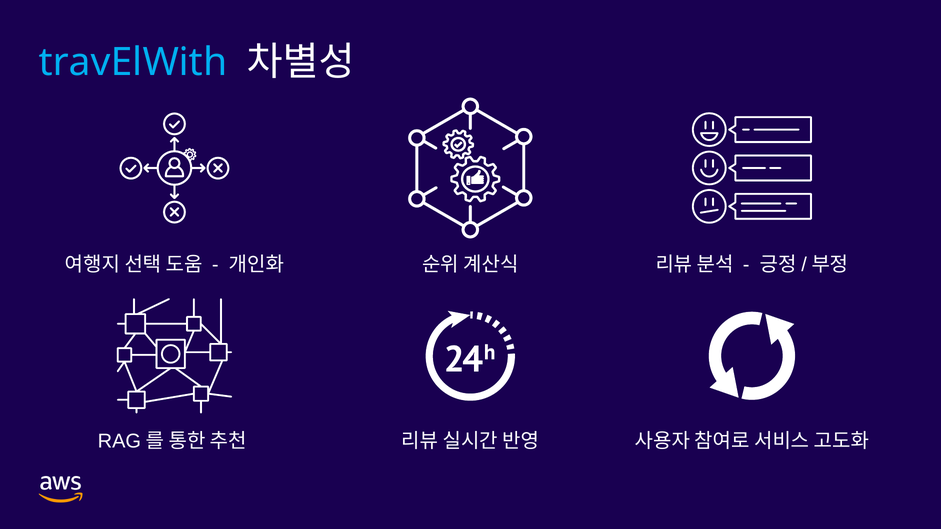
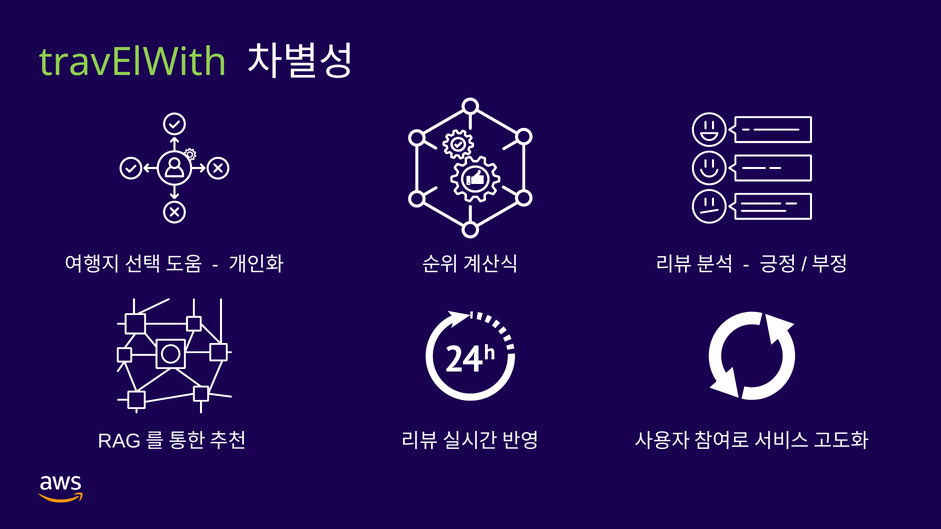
travElWith colour: light blue -> light green (133, 62)
